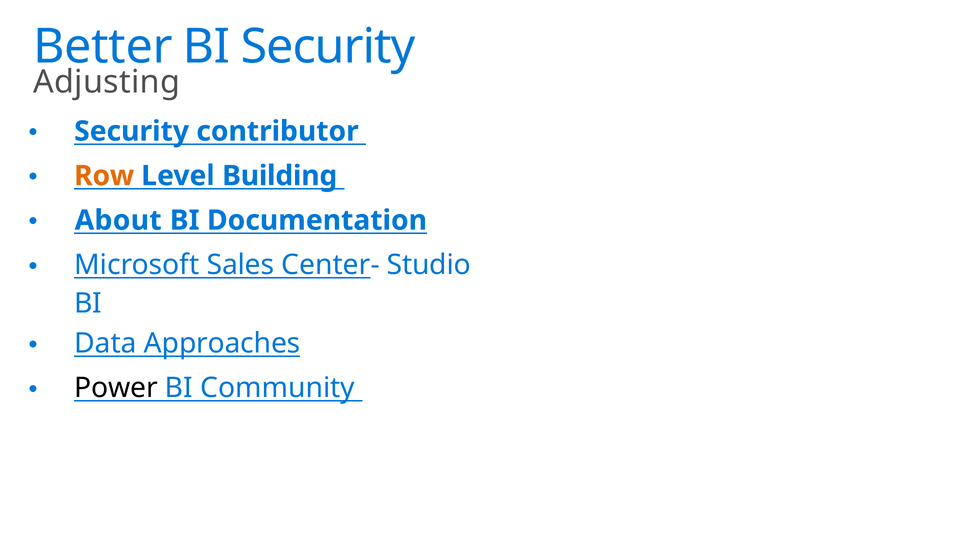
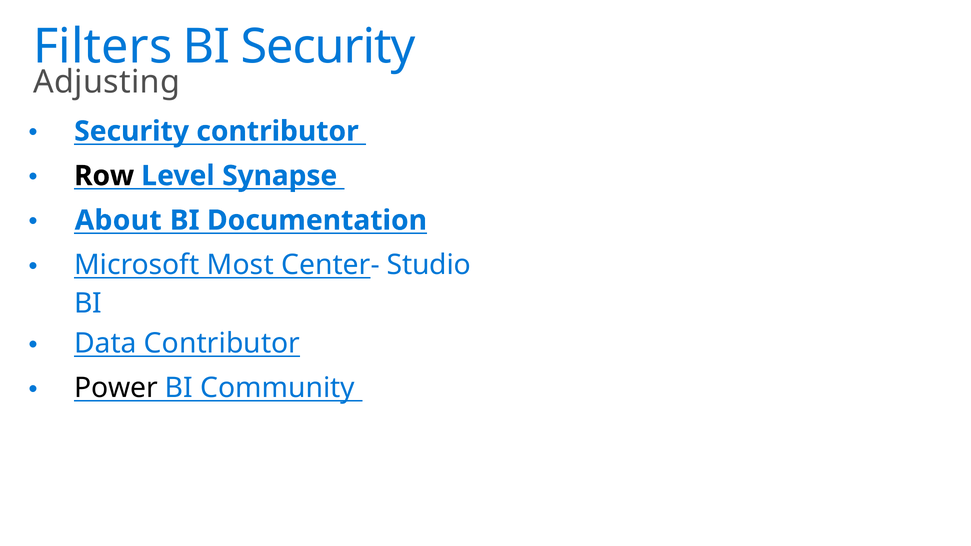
Better: Better -> Filters (103, 47)
Row colour: orange -> black (104, 176)
Building: Building -> Synapse (280, 176)
Sales: Sales -> Most (240, 265)
Data Approaches: Approaches -> Contributor (222, 344)
